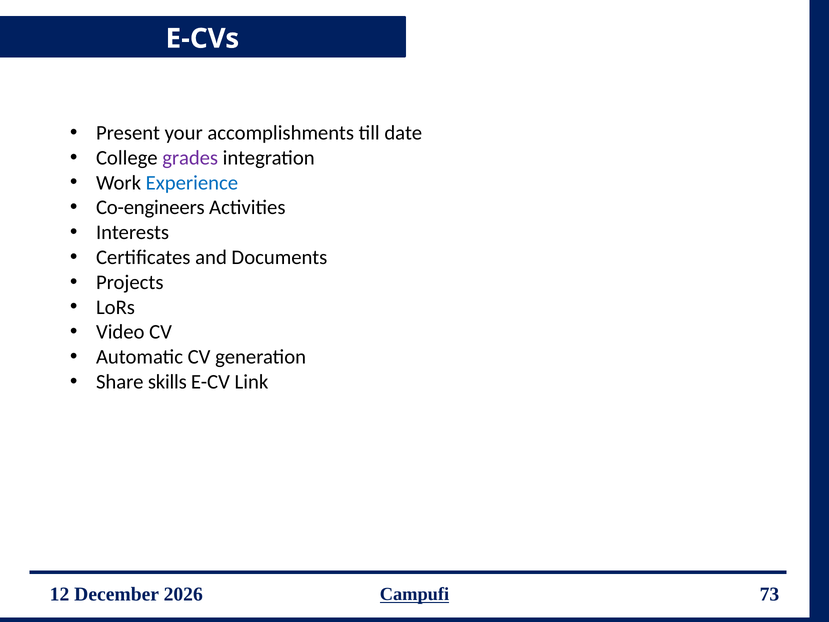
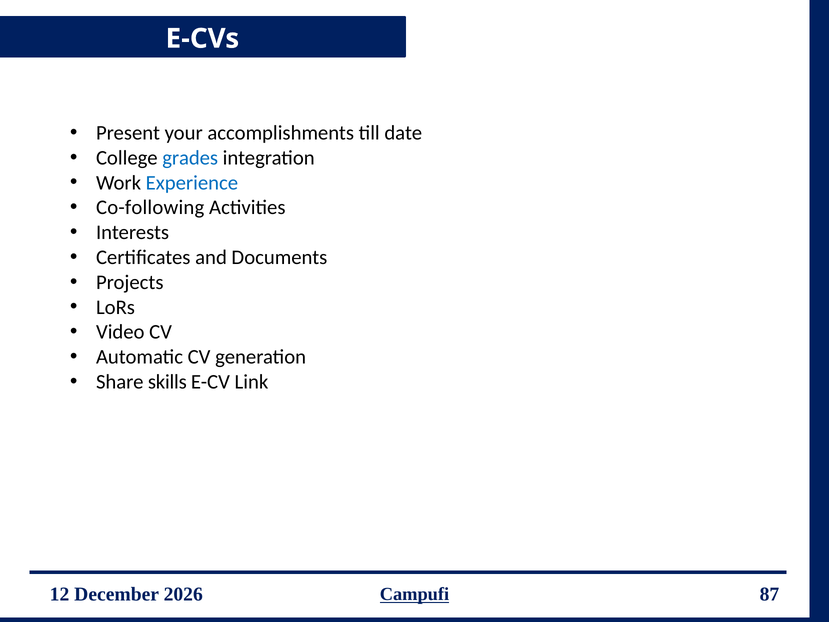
grades colour: purple -> blue (190, 158)
Co-engineers: Co-engineers -> Co-following (150, 208)
73: 73 -> 87 (769, 594)
